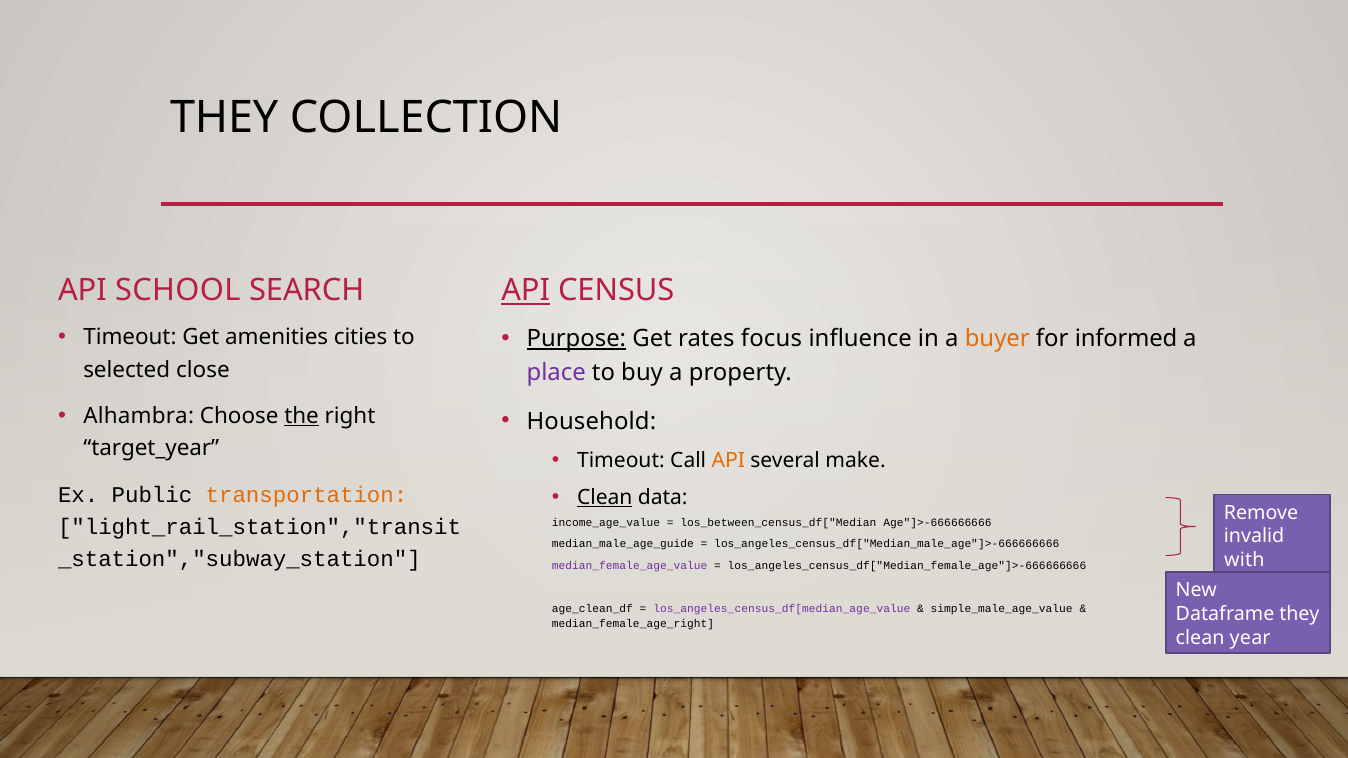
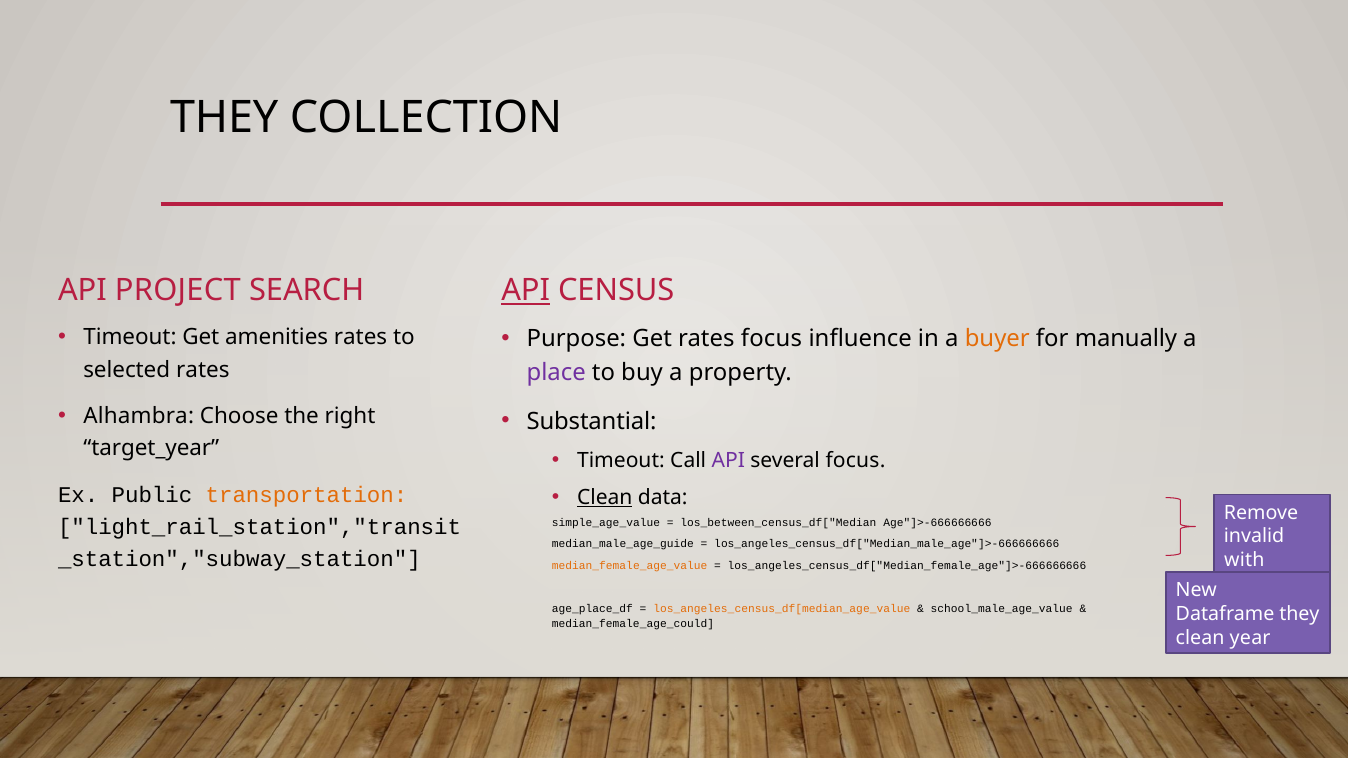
SCHOOL: SCHOOL -> PROJECT (178, 291)
amenities cities: cities -> rates (361, 338)
Purpose underline: present -> none (576, 339)
informed: informed -> manually (1126, 339)
selected close: close -> rates (203, 370)
the underline: present -> none (302, 416)
Household: Household -> Substantial (592, 422)
API colour: orange -> purple (728, 460)
several make: make -> focus (855, 460)
income_age_value: income_age_value -> simple_age_value (606, 523)
median_female_age_value colour: purple -> orange (630, 566)
age_clean_df: age_clean_df -> age_place_df (592, 609)
los_angeles_census_df[median_age_value colour: purple -> orange (782, 609)
simple_male_age_value: simple_male_age_value -> school_male_age_value (1002, 609)
median_female_age_right: median_female_age_right -> median_female_age_could (633, 624)
